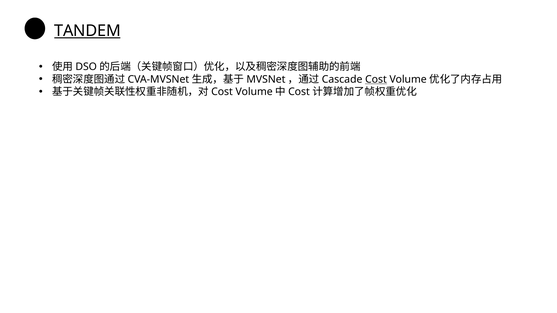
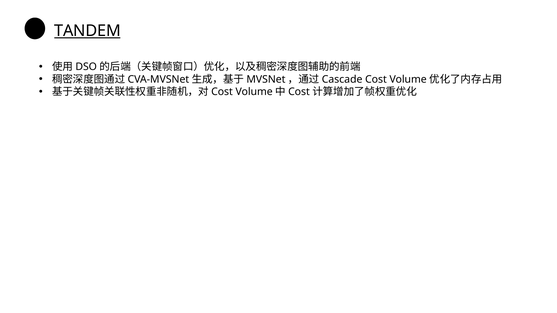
Cost underline: present -> none (376, 79)
